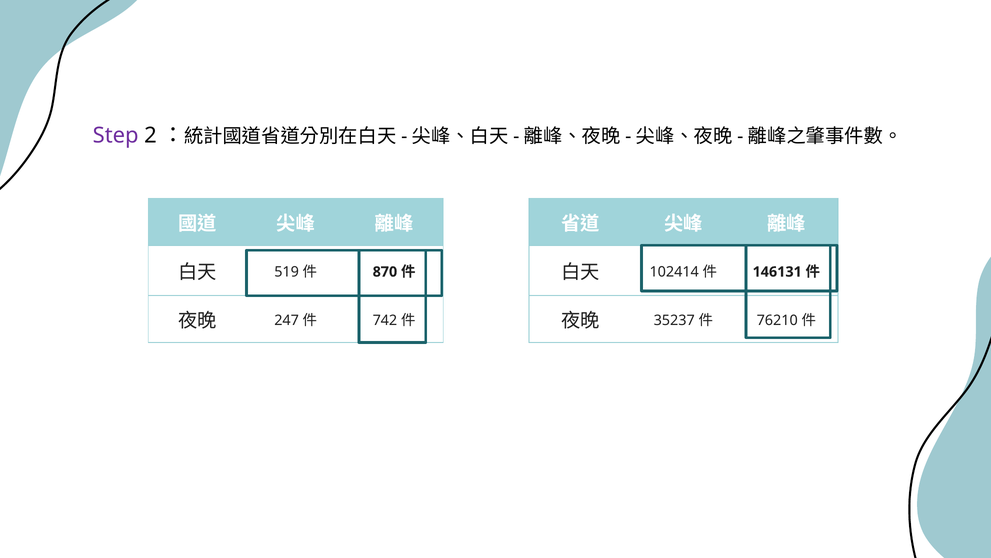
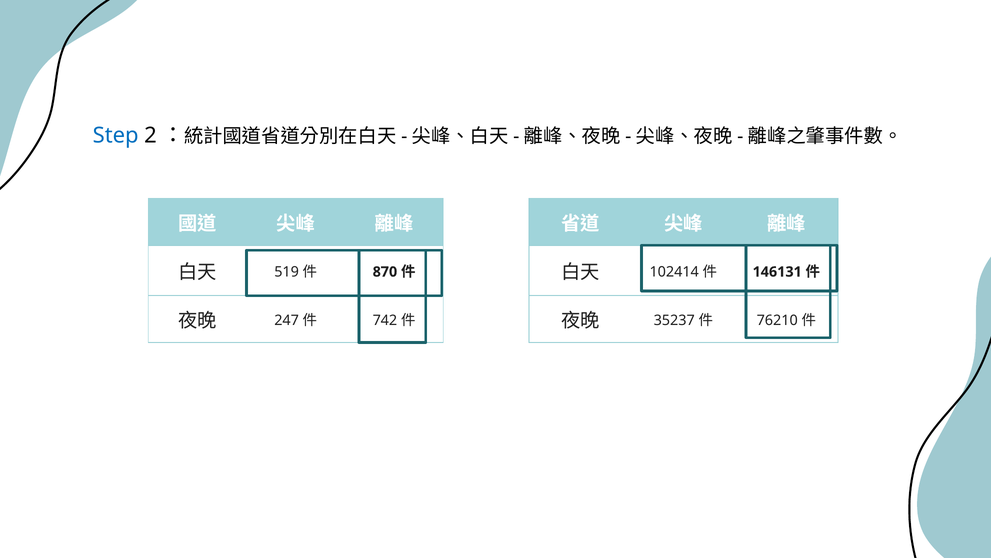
Step colour: purple -> blue (116, 135)
